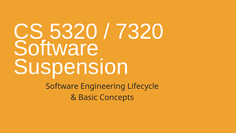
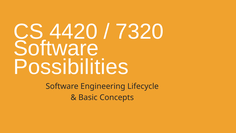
5320: 5320 -> 4420 (73, 31)
Suspension: Suspension -> Possibilities (71, 67)
